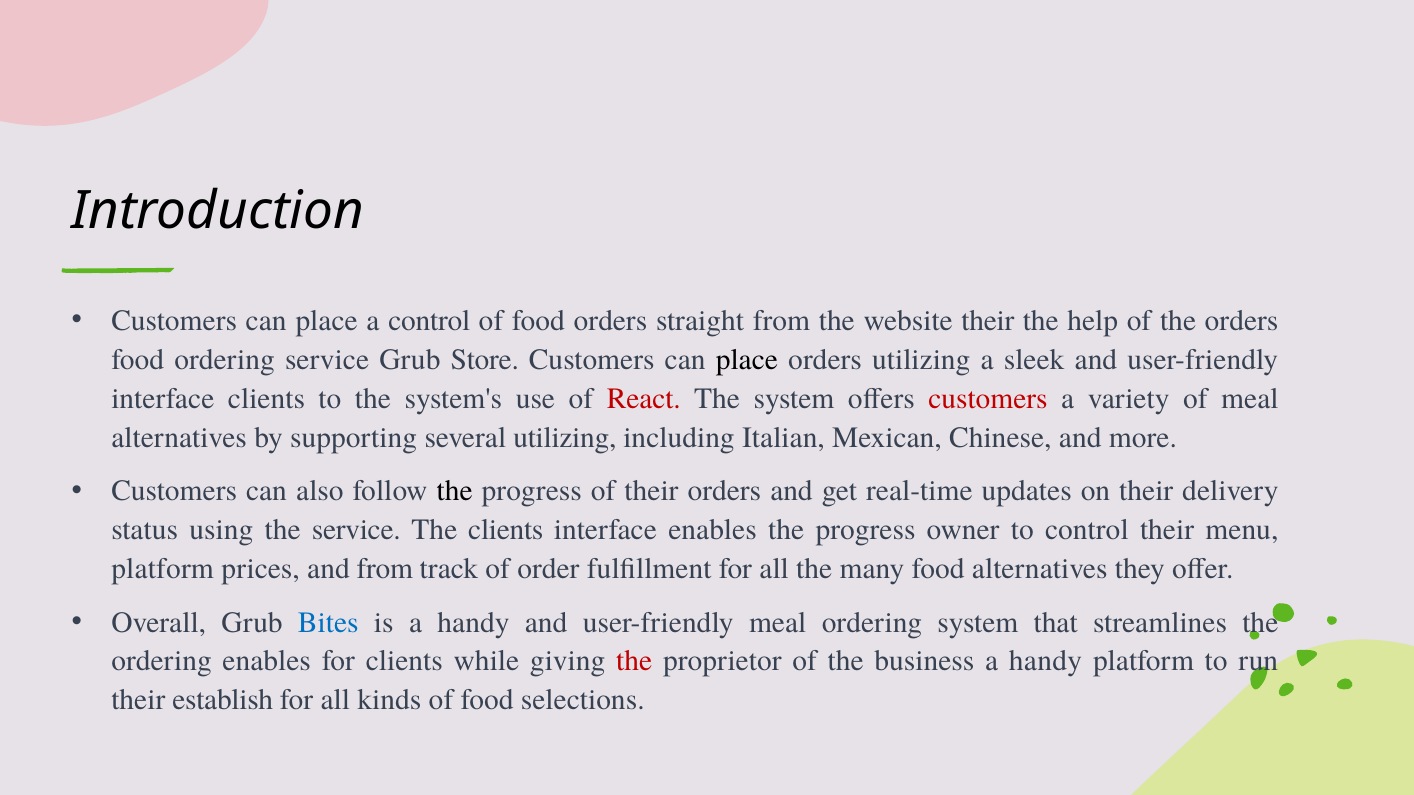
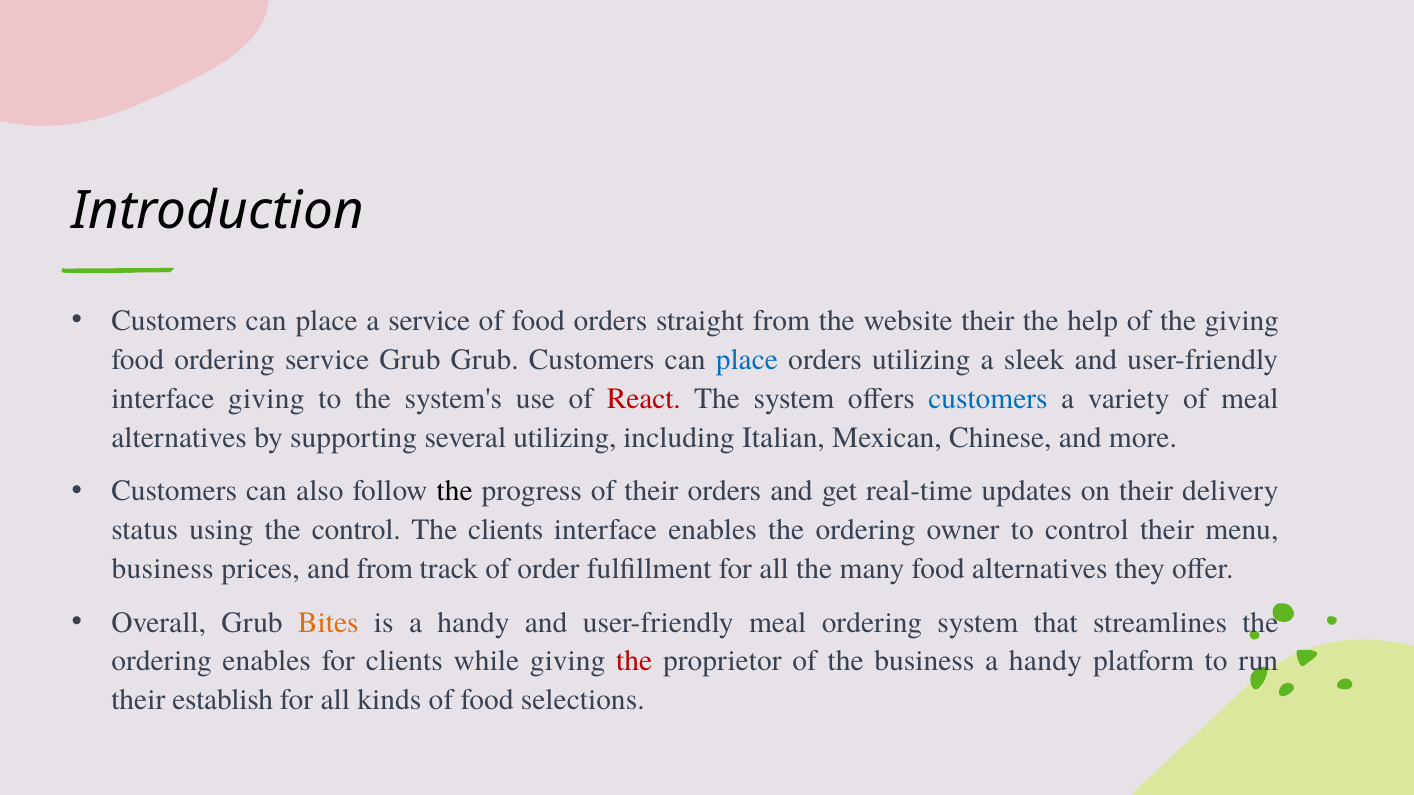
a control: control -> service (429, 321)
the orders: orders -> giving (1242, 321)
Grub Store: Store -> Grub (485, 360)
place colour: black -> blue (747, 360)
interface clients: clients -> giving (266, 399)
customers colour: red -> blue (988, 399)
the service: service -> control (356, 530)
enables the progress: progress -> ordering (866, 530)
platform: platform -> business (163, 569)
Bites colour: blue -> orange (328, 623)
